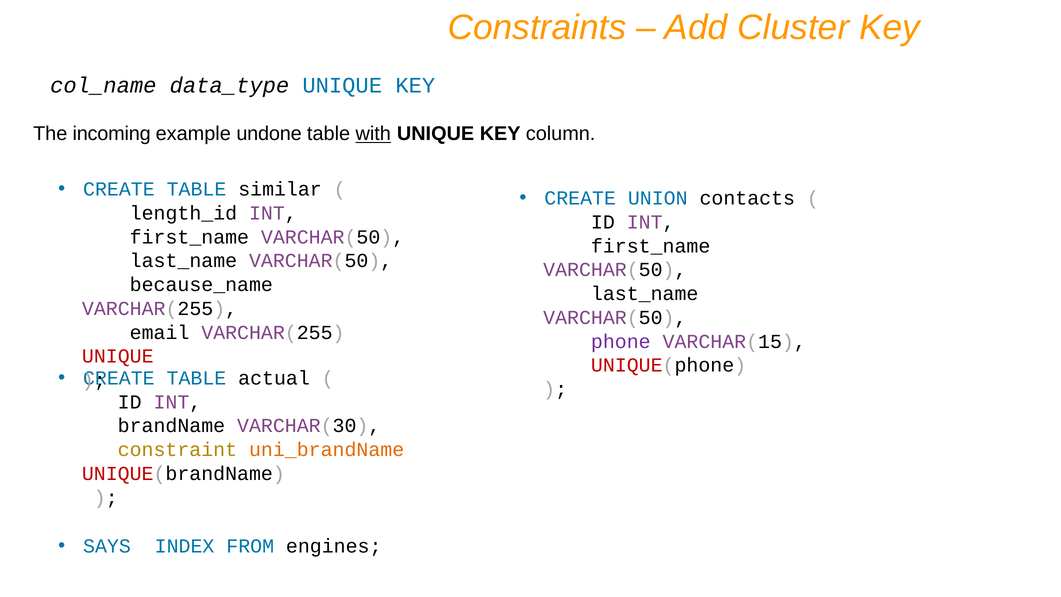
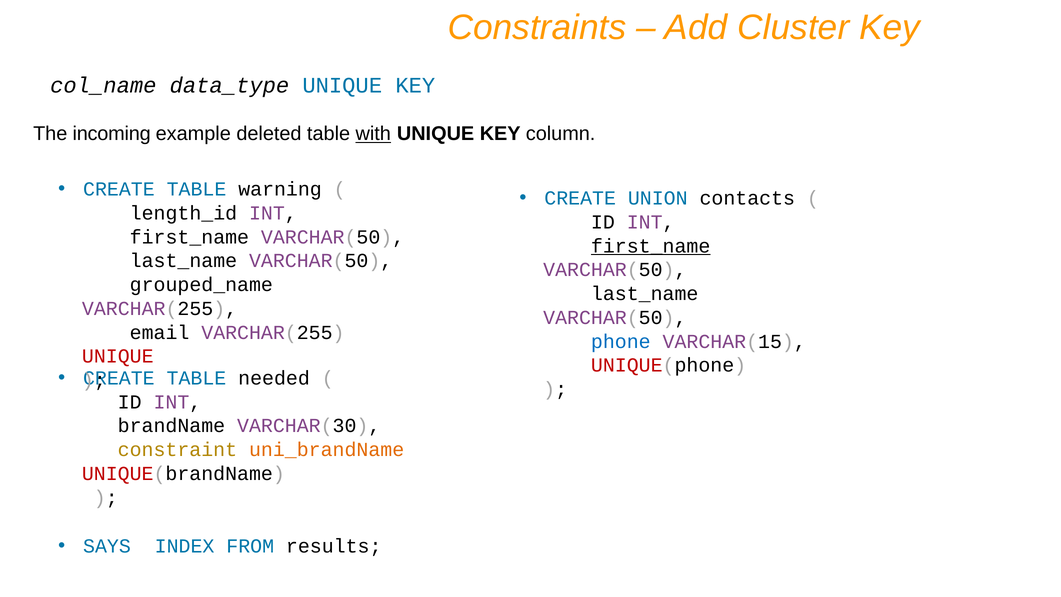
undone: undone -> deleted (269, 134)
similar: similar -> warning (280, 189)
first_name underline: none -> present (651, 246)
because_name: because_name -> grouped_name (201, 285)
phone colour: purple -> blue (621, 341)
actual: actual -> needed (274, 378)
engines: engines -> results (334, 546)
